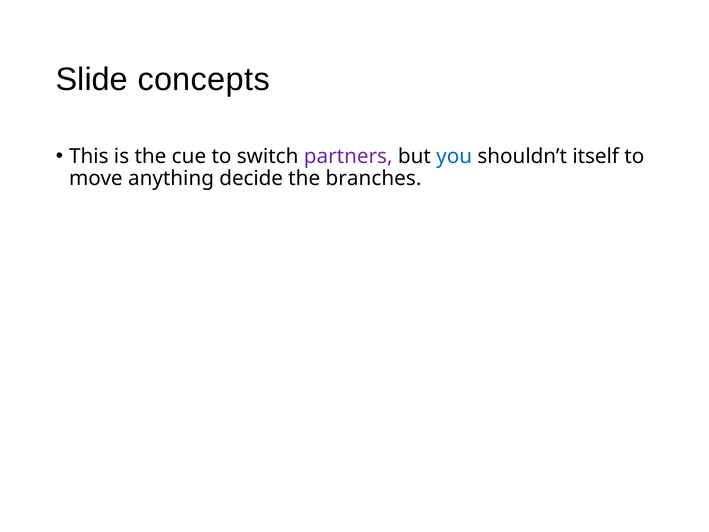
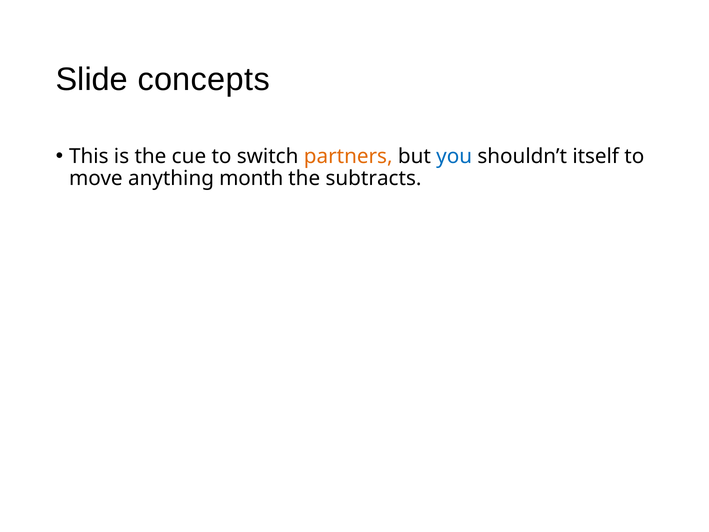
partners colour: purple -> orange (348, 156)
decide: decide -> month (251, 178)
branches: branches -> subtracts (374, 178)
